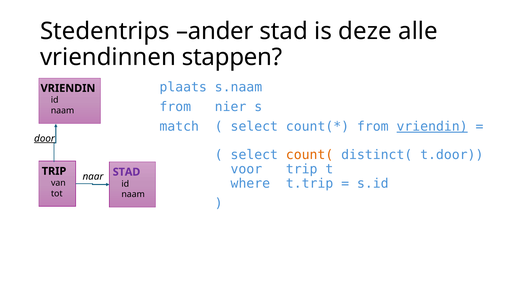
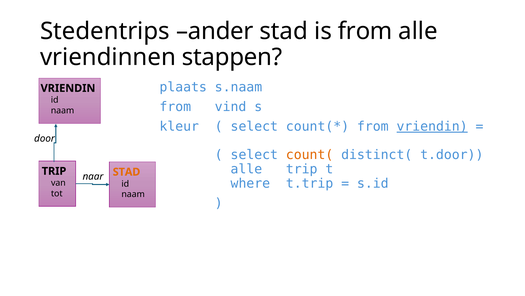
is deze: deze -> from (365, 31)
nier: nier -> vind (231, 107)
match: match -> kleur (179, 126)
door underline: present -> none (44, 138)
voor: voor -> alle (246, 169)
STAD colour: purple -> orange (126, 172)
